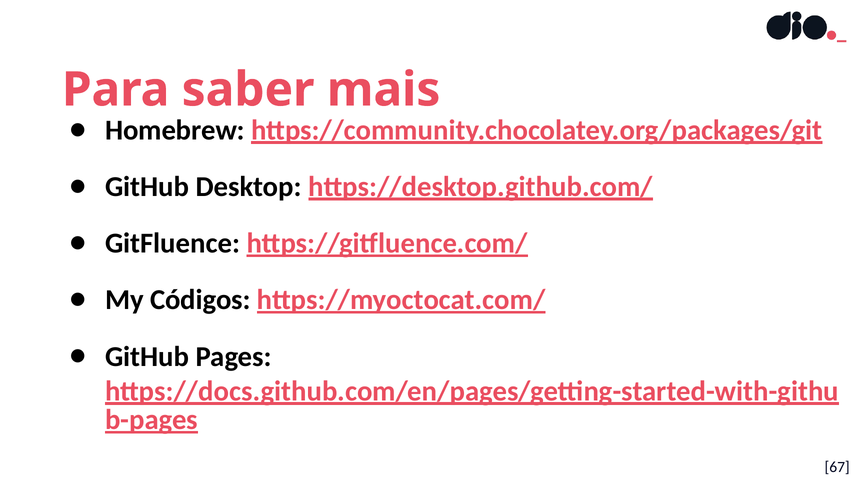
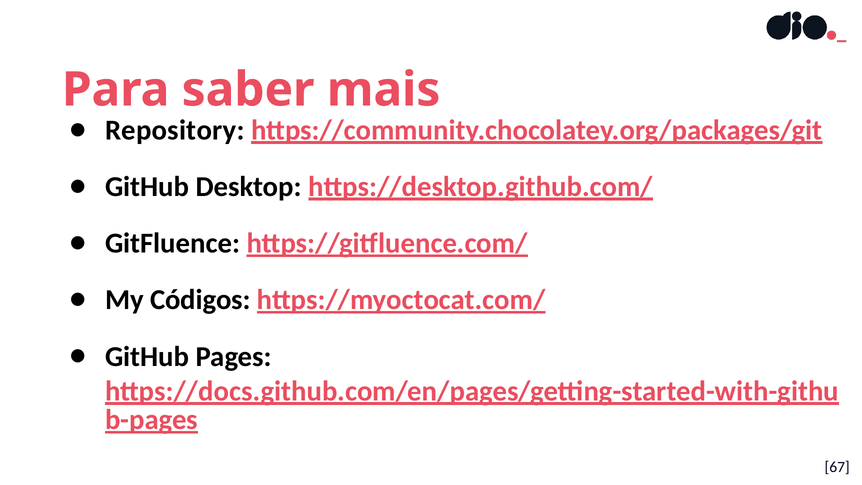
Homebrew: Homebrew -> Repository (175, 130)
